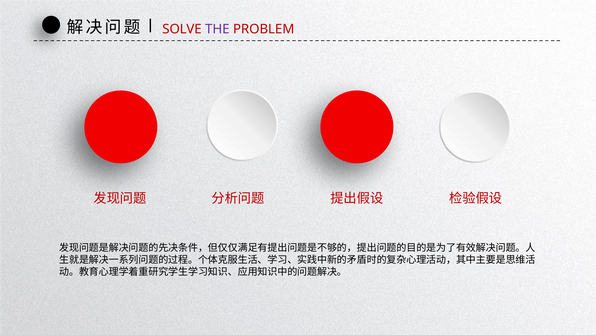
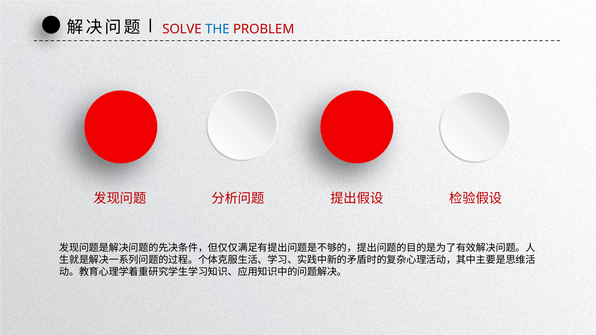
THE colour: purple -> blue (217, 29)
